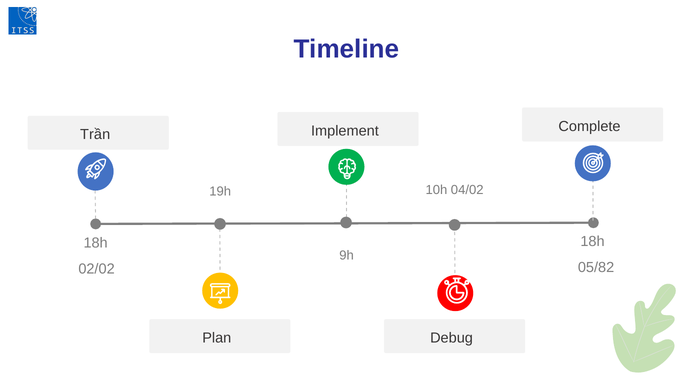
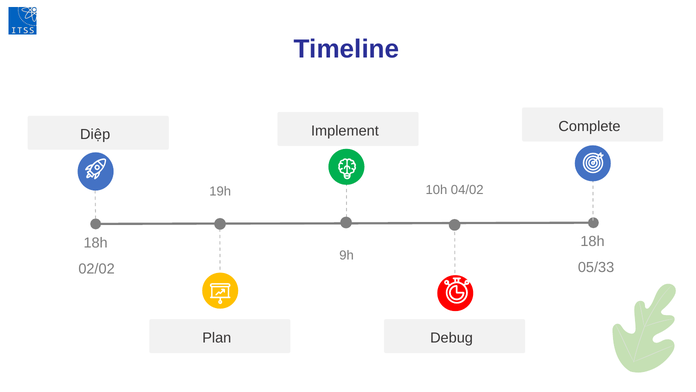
Trần: Trần -> Diệp (95, 134)
05/82: 05/82 -> 05/33 (596, 267)
